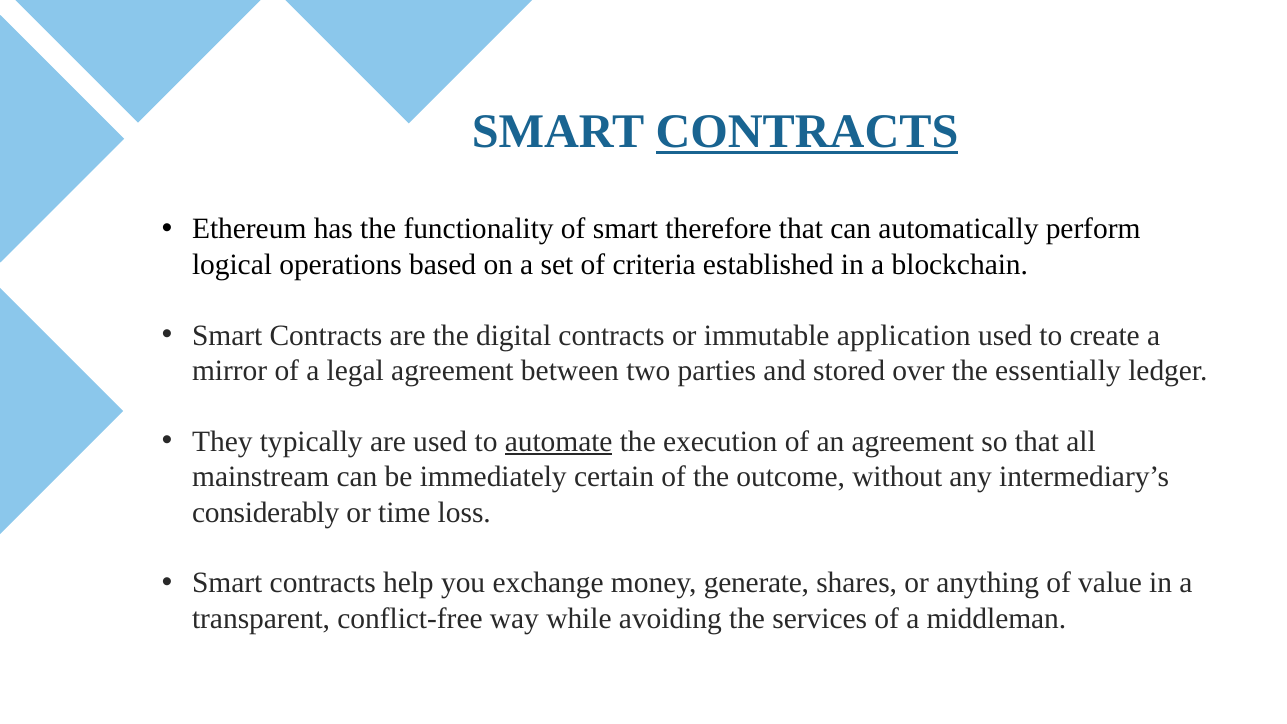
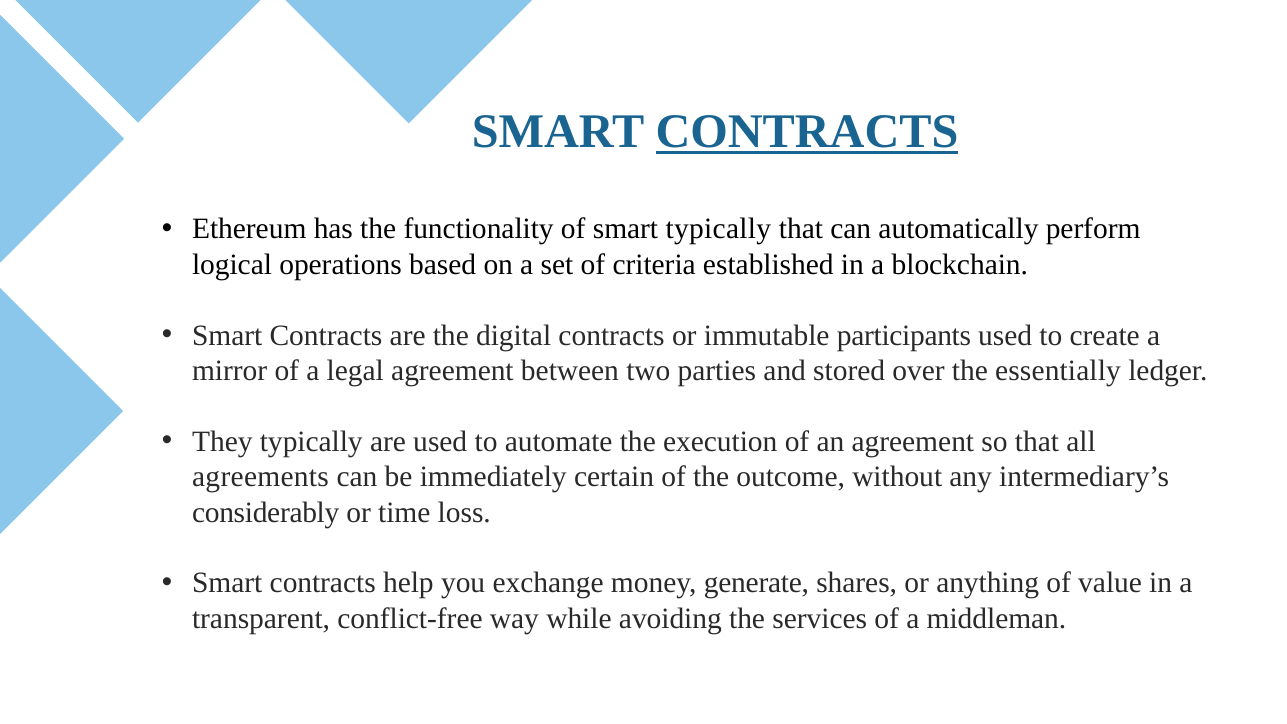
smart therefore: therefore -> typically (718, 229)
application: application -> participants (904, 335)
automate underline: present -> none (559, 441)
mainstream: mainstream -> agreements (261, 477)
